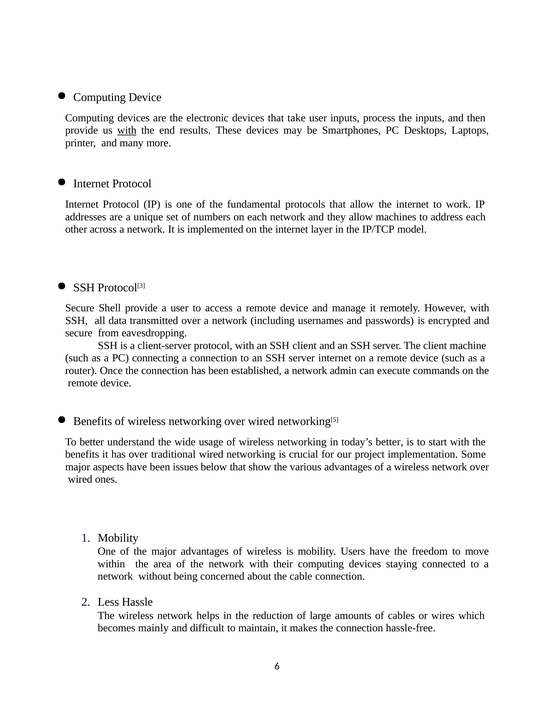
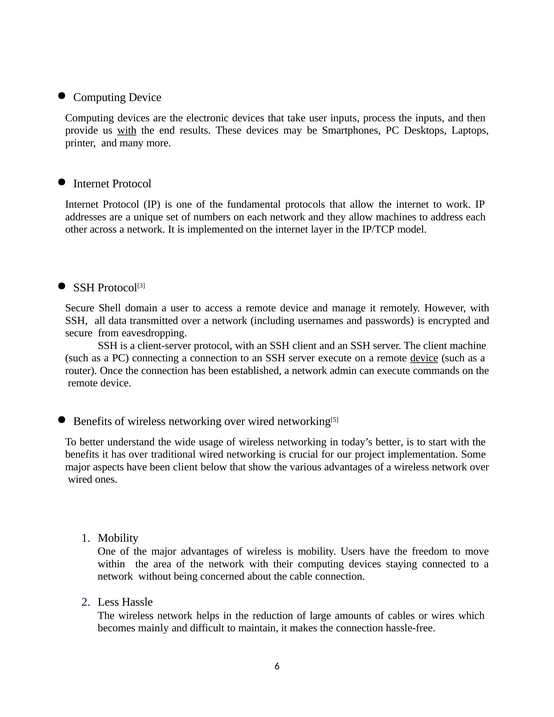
Shell provide: provide -> domain (141, 308)
server internet: internet -> execute (335, 358)
device underline: none -> present (424, 358)
been issues: issues -> client (185, 467)
